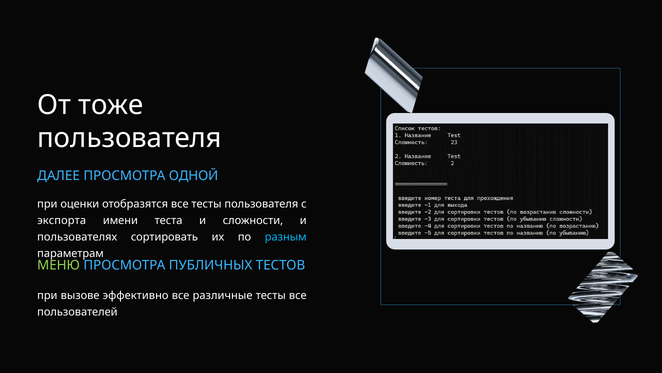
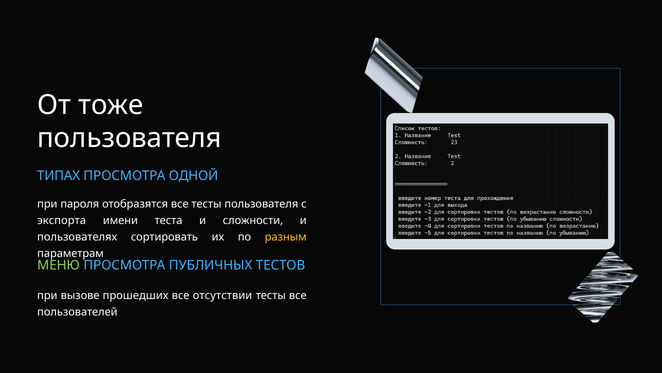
ДАЛЕЕ: ДАЛЕЕ -> ТИПАХ (59, 176)
оценки: оценки -> пароля (80, 204)
разным colour: light blue -> yellow (286, 237)
эффективно: эффективно -> прошедших (136, 295)
различные: различные -> отсутствии (223, 295)
